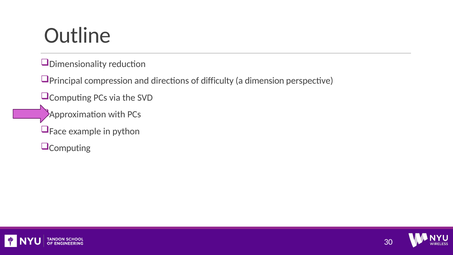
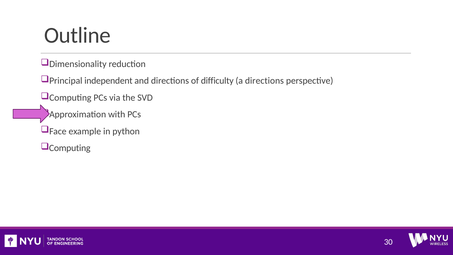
compression: compression -> independent (108, 81)
a dimension: dimension -> directions (264, 81)
